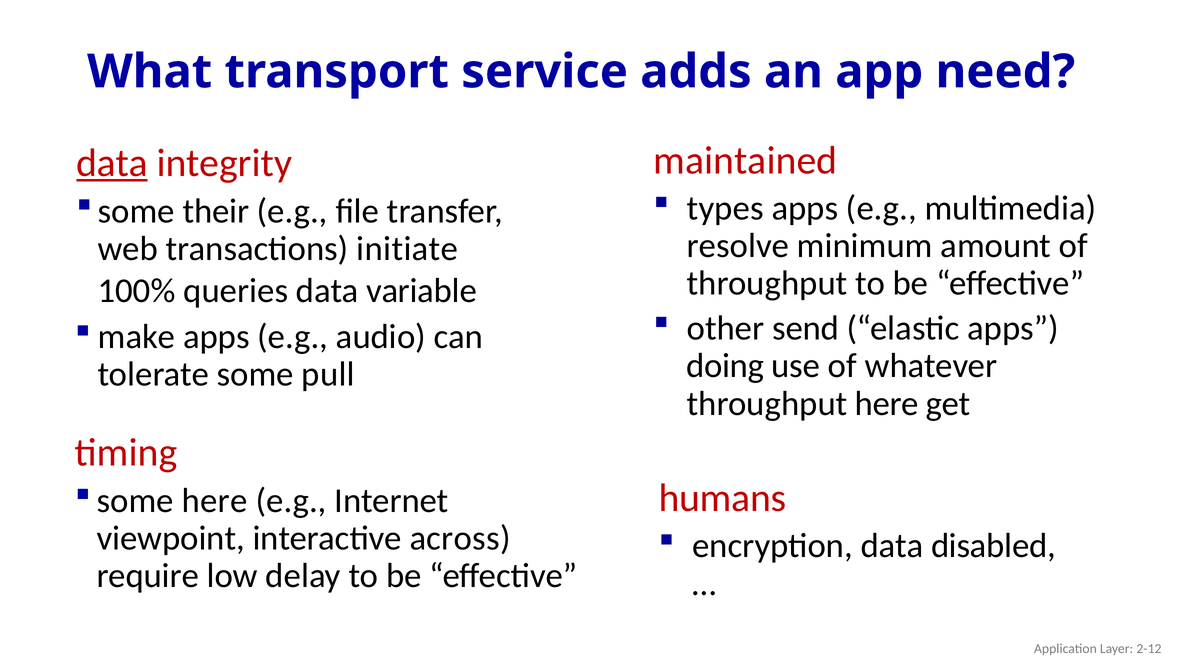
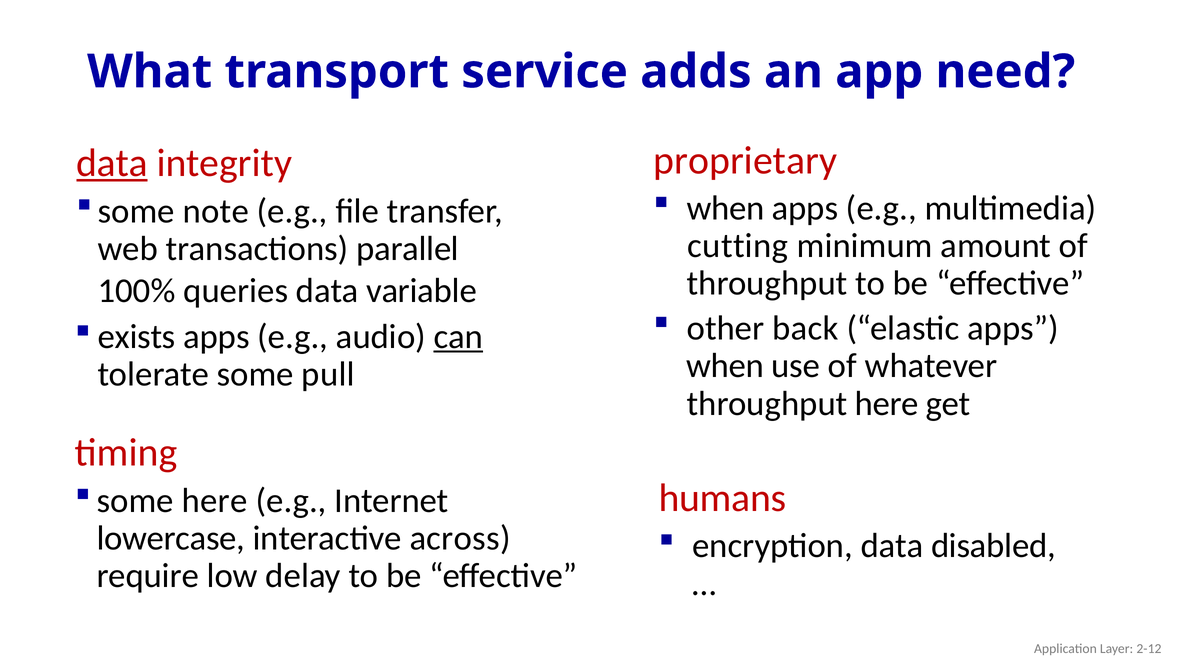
maintained: maintained -> proprietary (745, 160)
types: types -> when (726, 208)
their: their -> note (216, 211)
resolve: resolve -> cutting (738, 246)
initiate: initiate -> parallel (408, 249)
send: send -> back (805, 328)
make: make -> exists (137, 337)
can underline: none -> present (458, 337)
doing: doing -> when (725, 366)
viewpoint: viewpoint -> lowercase (171, 538)
